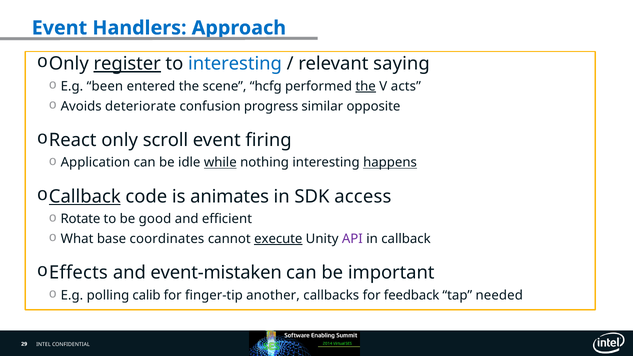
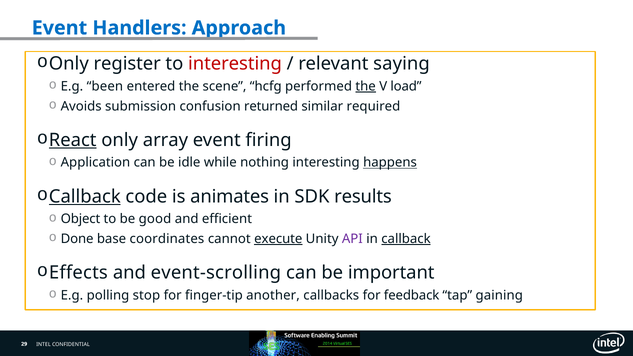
register underline: present -> none (127, 64)
interesting colour: blue -> red (235, 64)
acts: acts -> load (406, 86)
deteriorate: deteriorate -> submission (141, 106)
progress: progress -> returned (271, 106)
opposite: opposite -> required (373, 106)
React underline: none -> present (73, 140)
scroll: scroll -> array (165, 140)
while underline: present -> none (220, 163)
access: access -> results (363, 197)
Rotate: Rotate -> Object (80, 219)
What: What -> Done (77, 239)
callback underline: none -> present (406, 239)
event-mistaken: event-mistaken -> event-scrolling (216, 273)
calib: calib -> stop (146, 295)
needed: needed -> gaining (499, 295)
